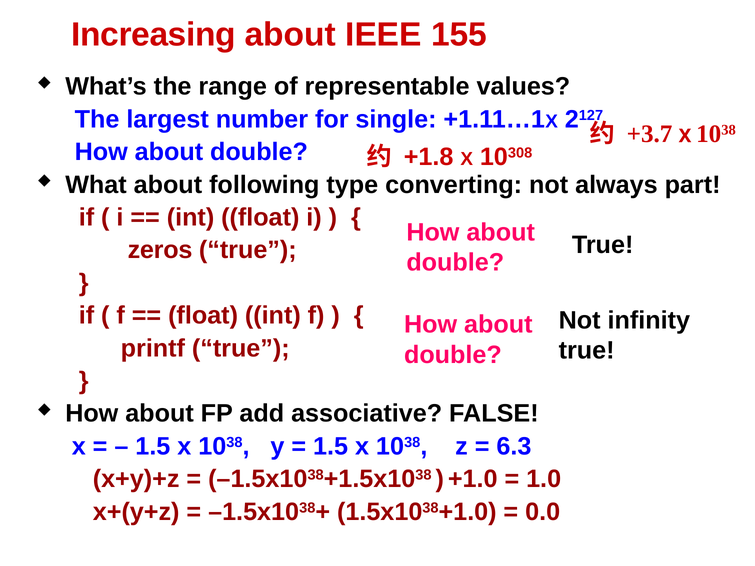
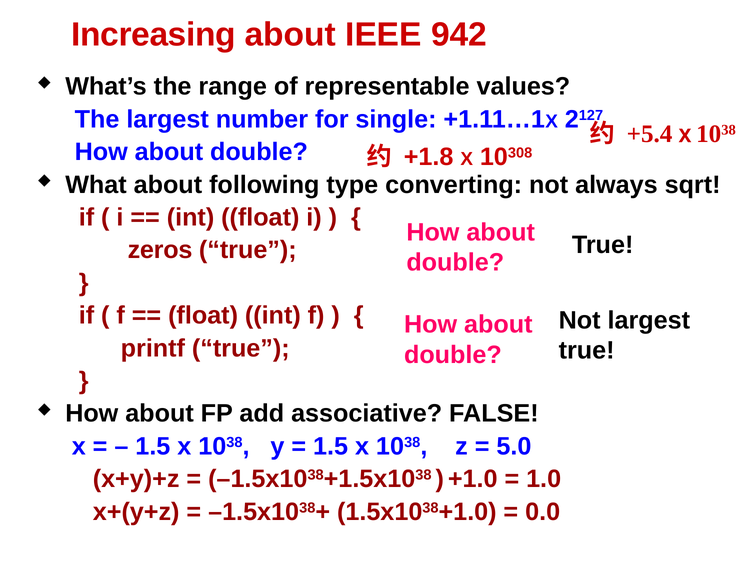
155: 155 -> 942 (459, 35)
+3.7: +3.7 -> +5.4 (650, 134)
part: part -> sqrt (693, 185)
Not infinity: infinity -> largest (649, 320)
6.3: 6.3 -> 5.0 (514, 447)
